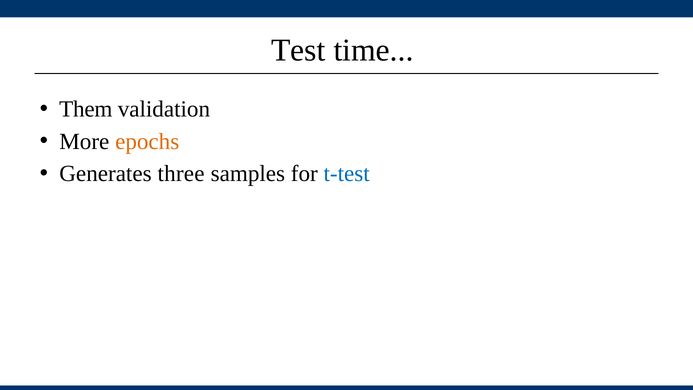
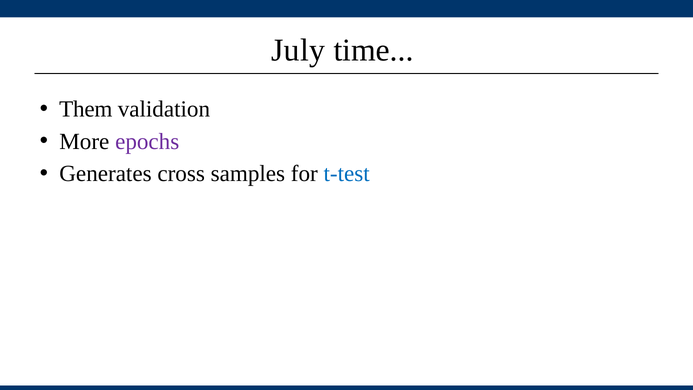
Test: Test -> July (298, 50)
epochs colour: orange -> purple (147, 141)
three: three -> cross (181, 174)
